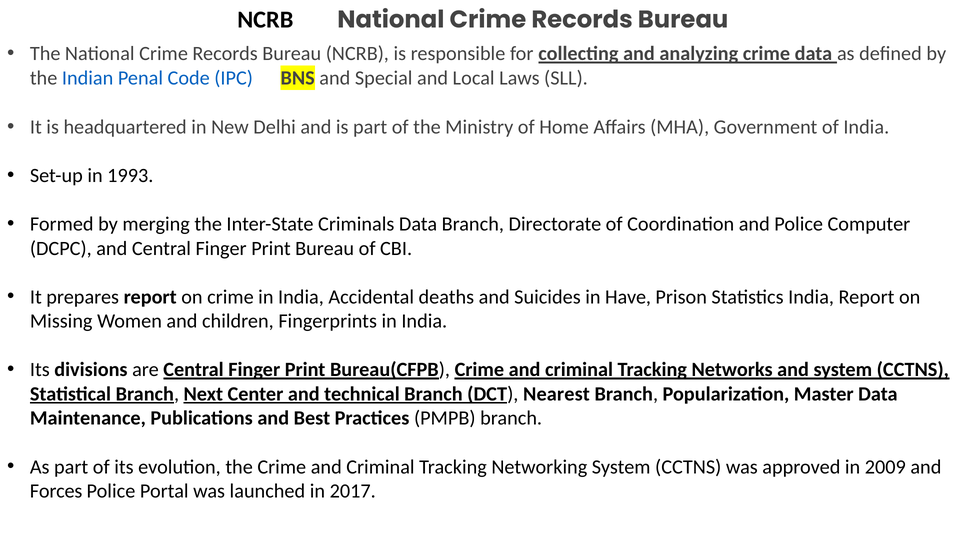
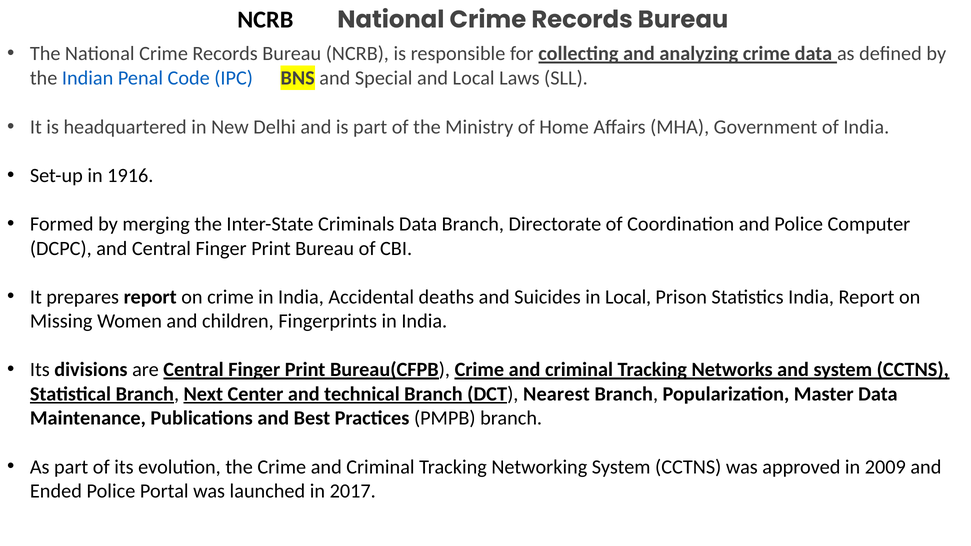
1993: 1993 -> 1916 (130, 176)
in Have: Have -> Local (628, 297)
Forces: Forces -> Ended (56, 491)
